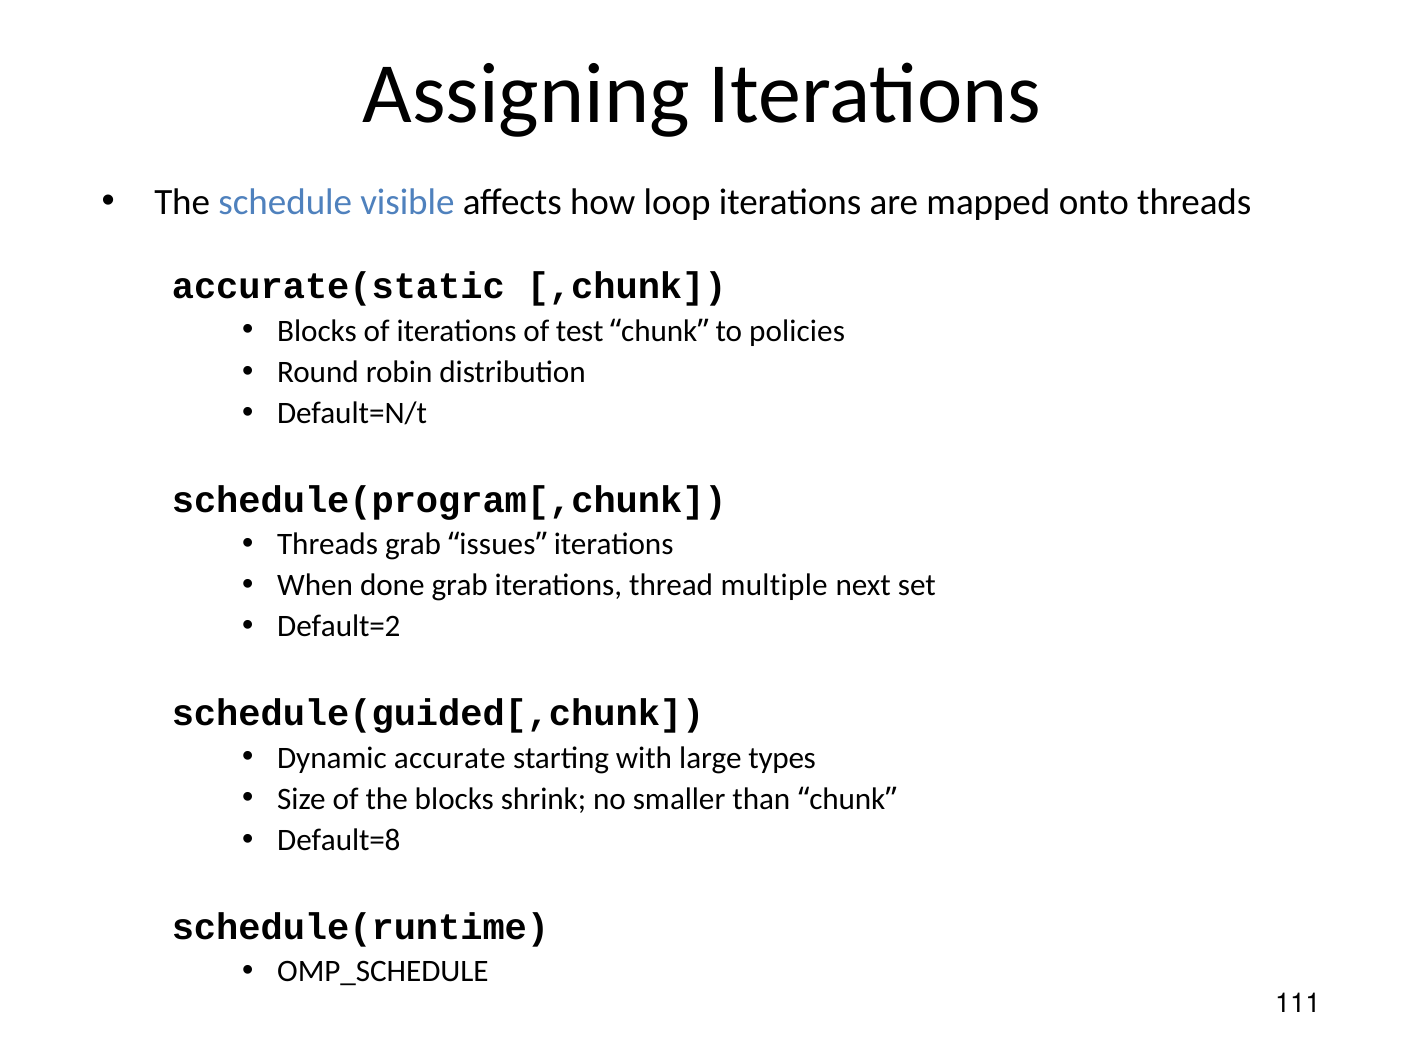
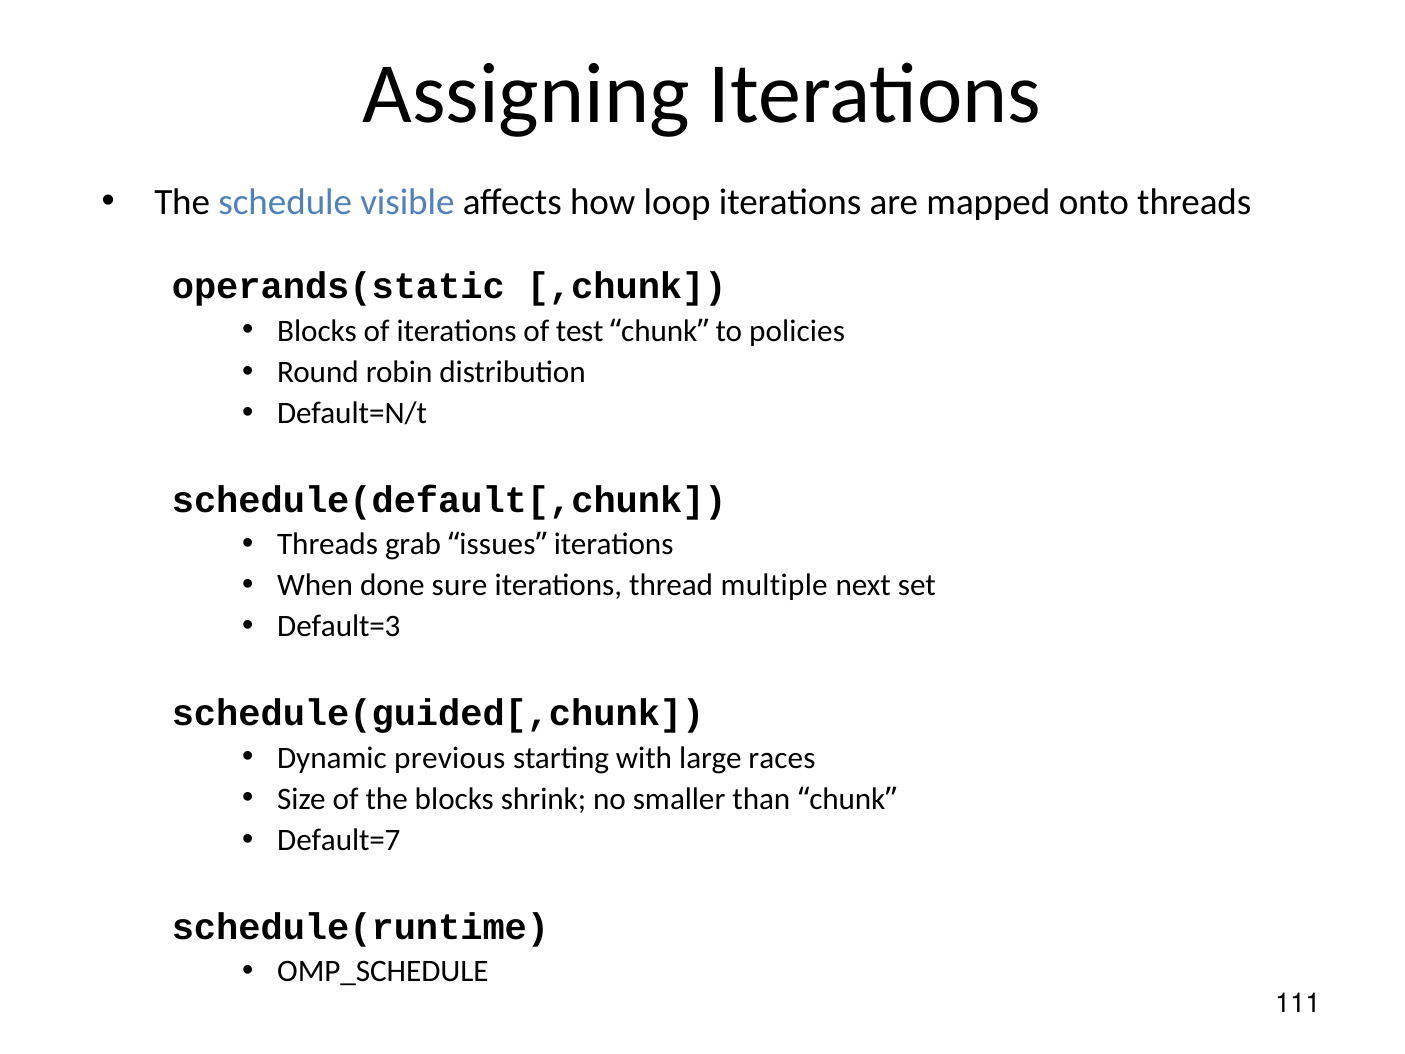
accurate(static: accurate(static -> operands(static (338, 287)
schedule(program[,chunk: schedule(program[,chunk -> schedule(default[,chunk (449, 500)
done grab: grab -> sure (459, 585)
Default=2: Default=2 -> Default=3 (339, 627)
accurate: accurate -> previous (450, 758)
types: types -> races (782, 758)
Default=8: Default=8 -> Default=7 (339, 840)
